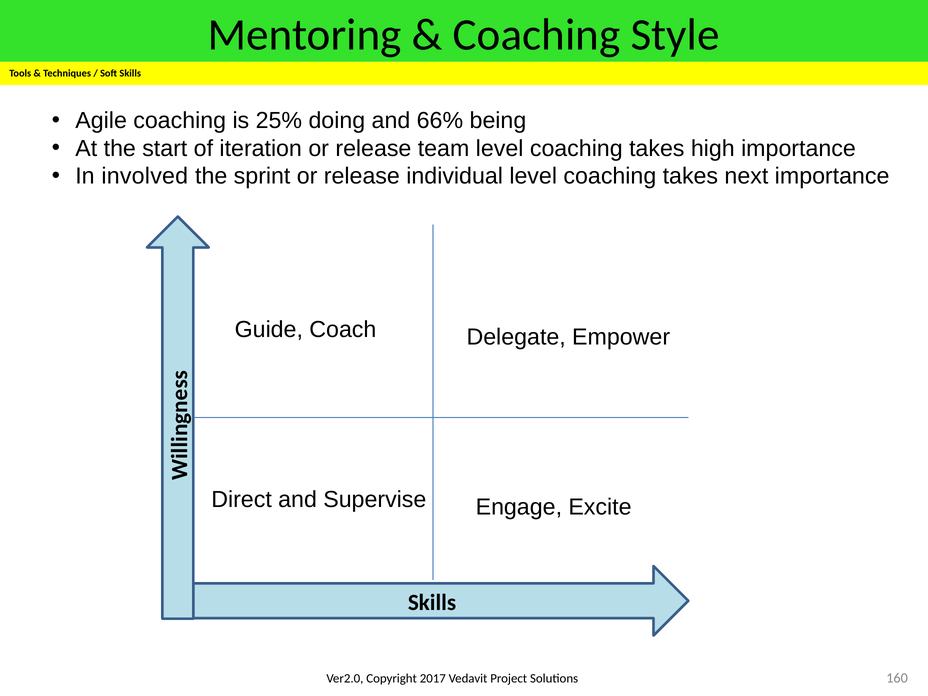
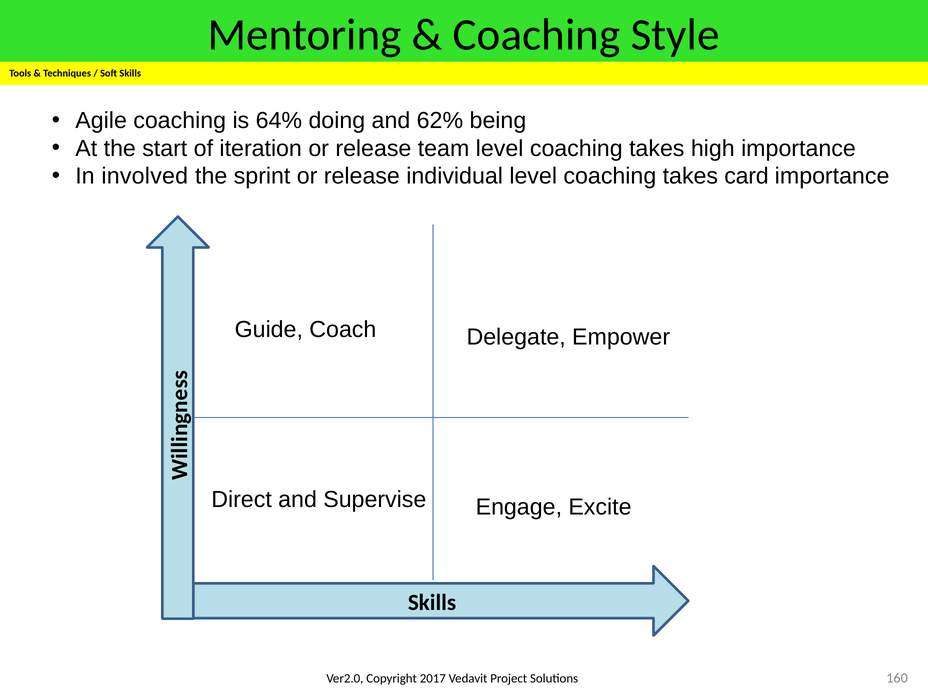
25%: 25% -> 64% (279, 121)
66%: 66% -> 62% (440, 121)
next: next -> card (747, 176)
